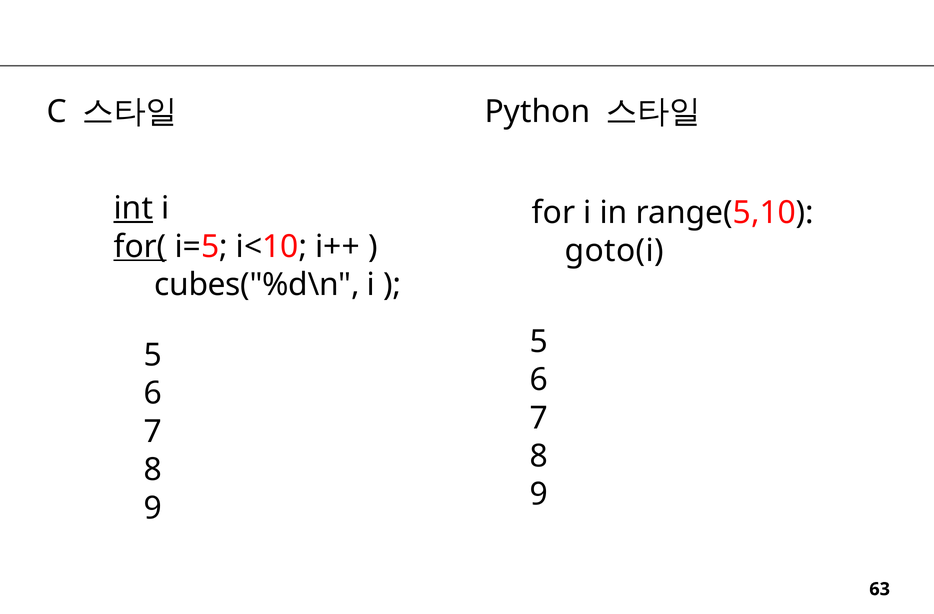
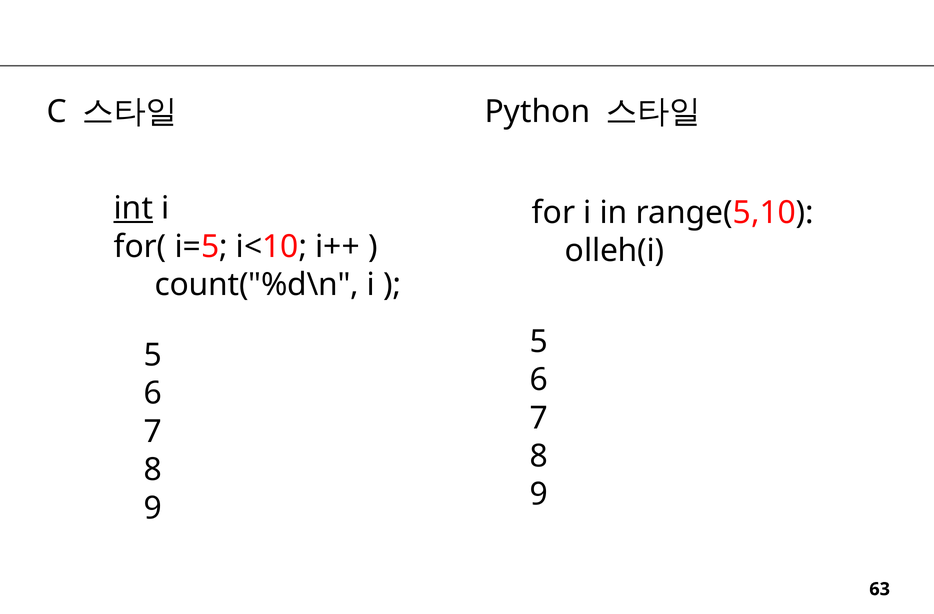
for( underline: present -> none (140, 246)
goto(i: goto(i -> olleh(i (615, 251)
cubes("%d\n: cubes("%d\n -> count("%d\n (257, 285)
